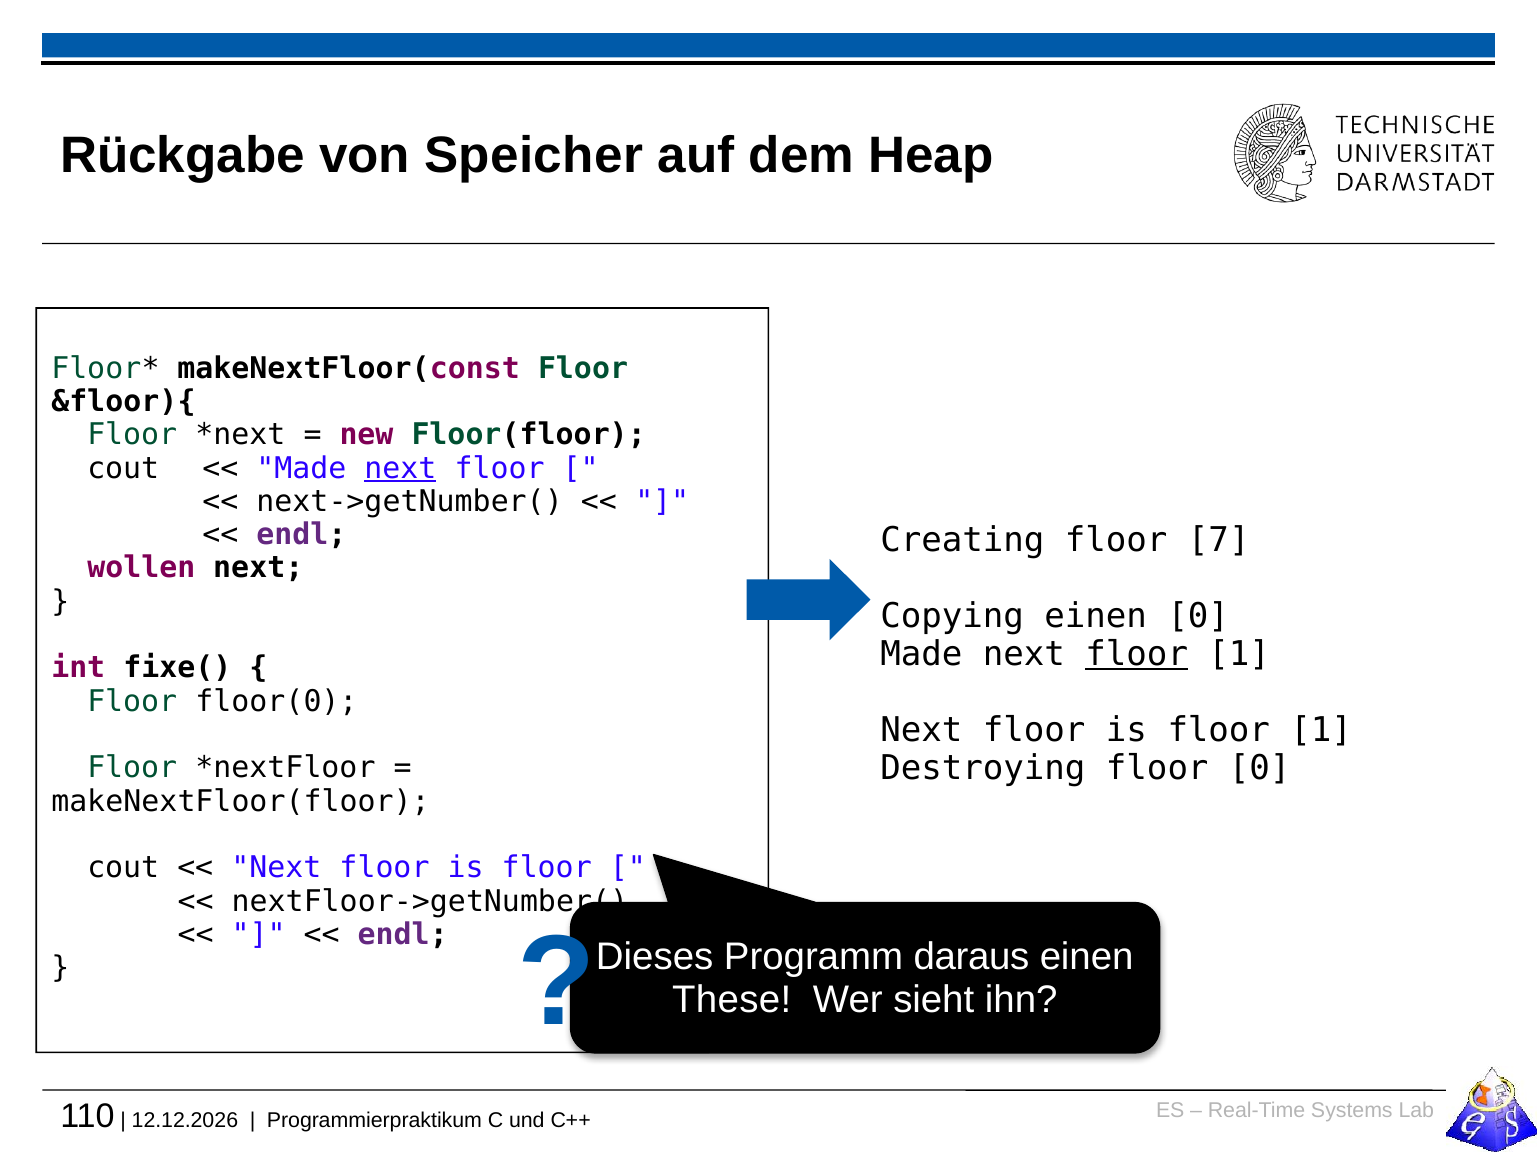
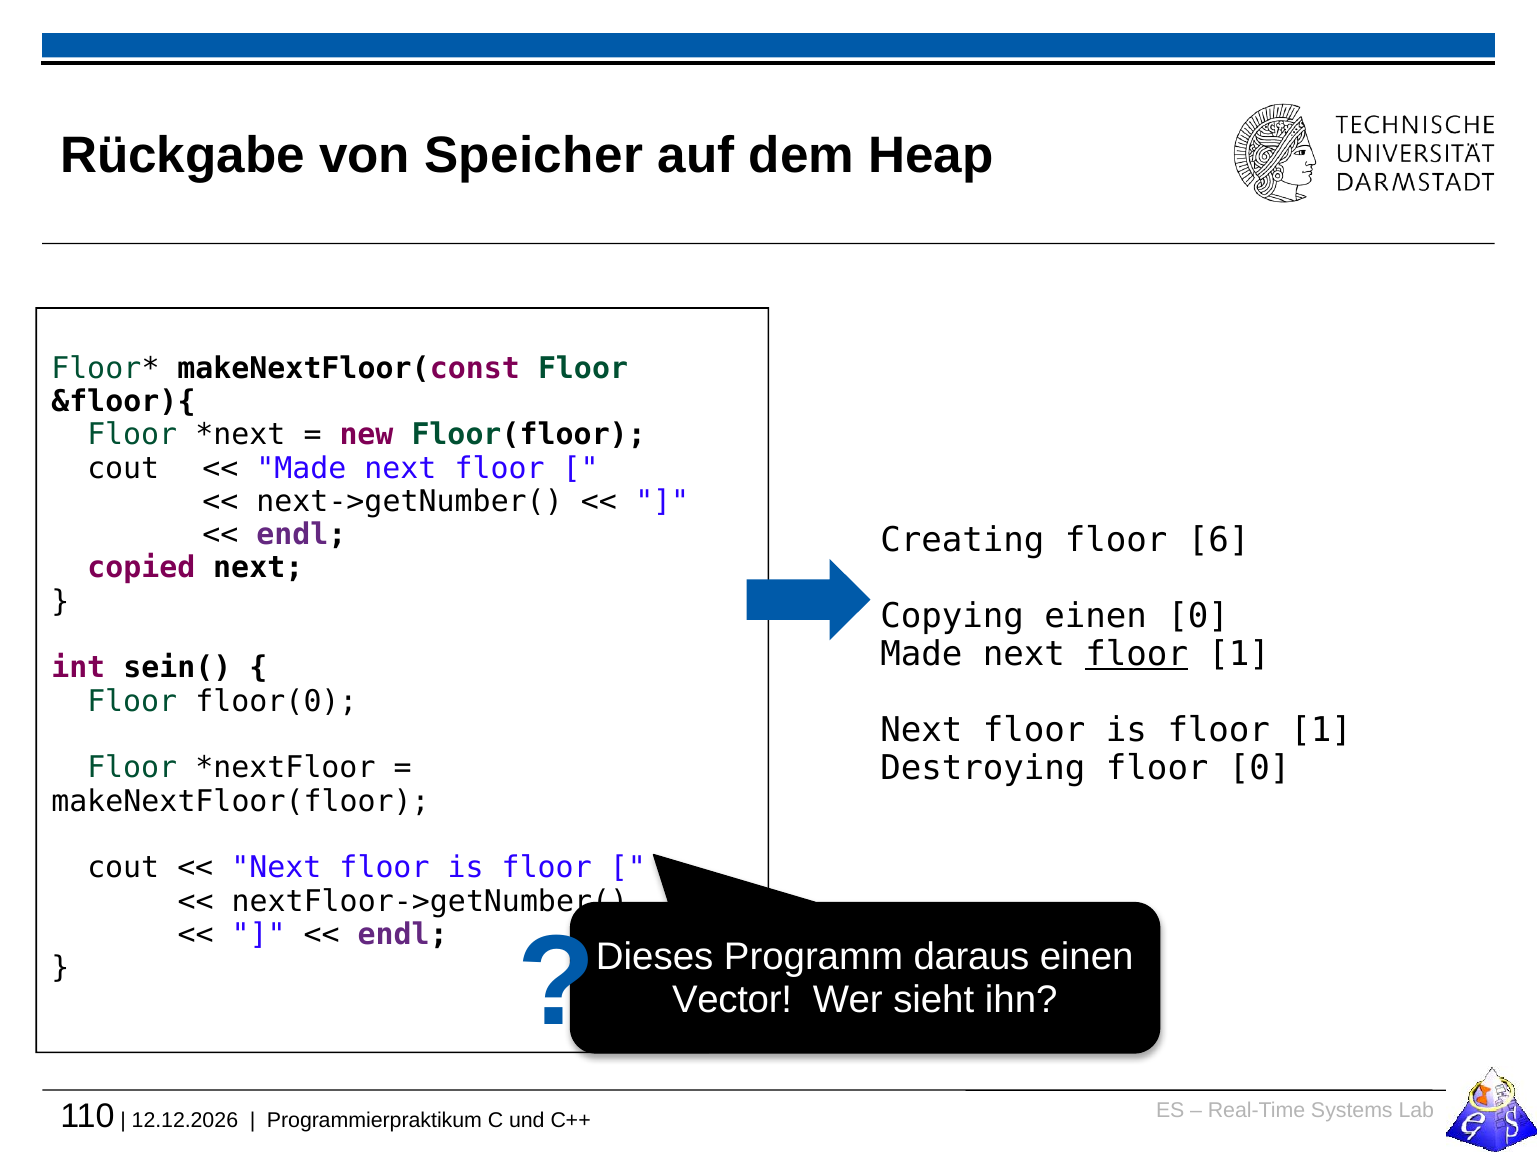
next underline: present -> none (400, 468)
7: 7 -> 6 (1219, 540)
wollen: wollen -> copied (141, 569)
fixe(: fixe( -> sein( (177, 669)
These: These -> Vector (732, 1000)
